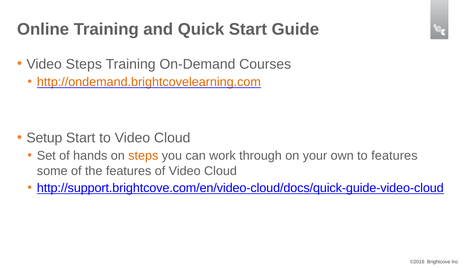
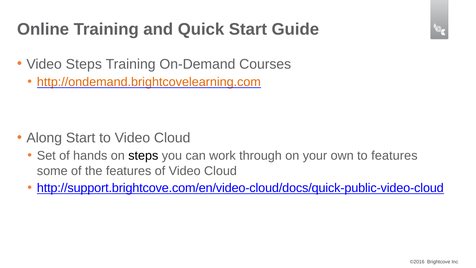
Setup: Setup -> Along (44, 138)
steps colour: orange -> black (143, 156)
http://support.brightcove.com/en/video-cloud/docs/quick-guide-video-cloud: http://support.brightcove.com/en/video-cloud/docs/quick-guide-video-cloud -> http://support.brightcove.com/en/video-cloud/docs/quick-public-video-cloud (240, 188)
